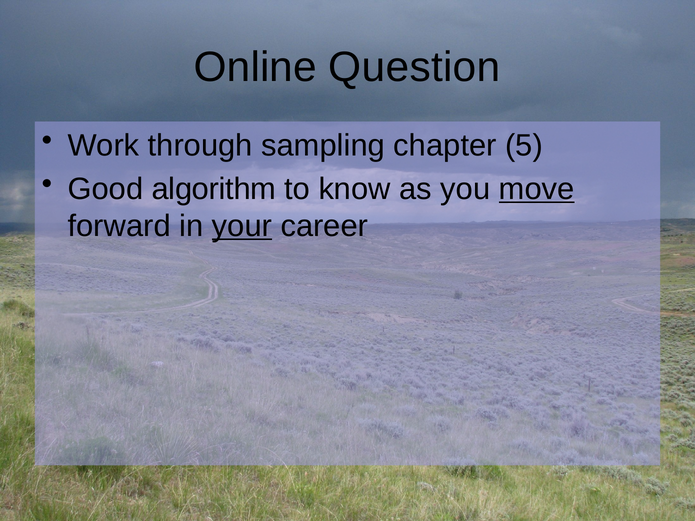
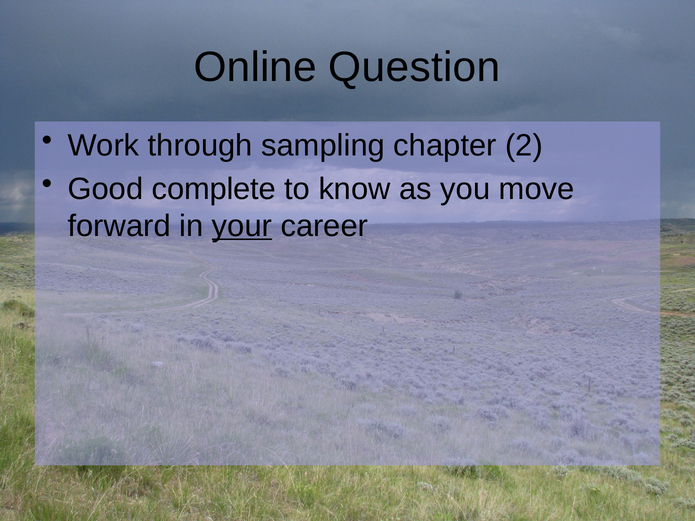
5: 5 -> 2 (524, 146)
algorithm: algorithm -> complete (214, 189)
move underline: present -> none (537, 189)
